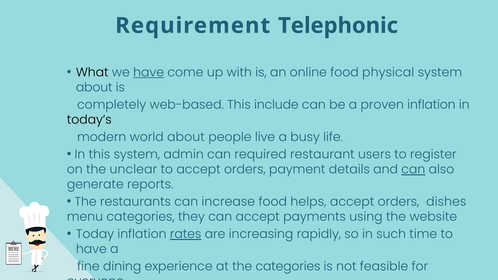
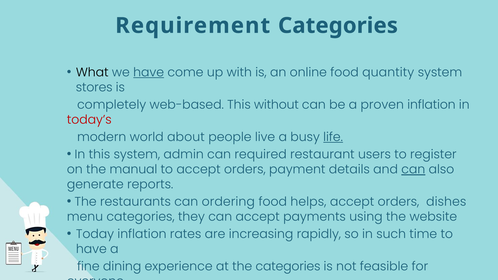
Requirement Telephonic: Telephonic -> Categories (338, 26)
physical: physical -> quantity (388, 72)
about: about -> stores (94, 87)
include: include -> without (276, 105)
today’s colour: black -> red (89, 120)
life underline: none -> present (333, 137)
unclear: unclear -> manual (133, 170)
increase: increase -> ordering (228, 202)
rates underline: present -> none (186, 234)
